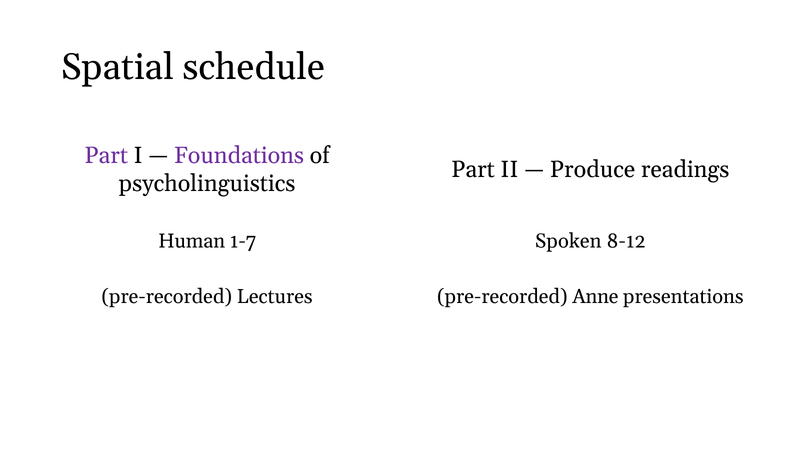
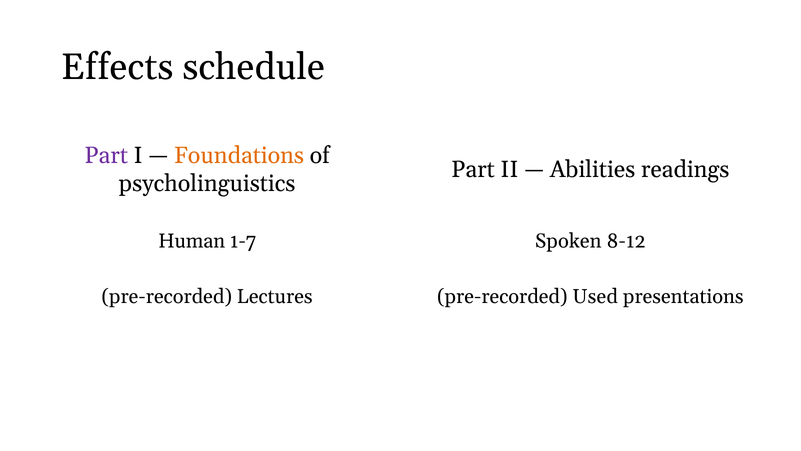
Spatial: Spatial -> Effects (117, 67)
Foundations colour: purple -> orange (239, 155)
Produce: Produce -> Abilities (593, 169)
Anne: Anne -> Used (595, 296)
